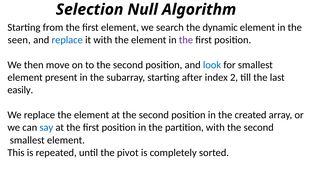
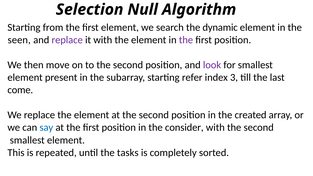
replace colour: blue -> purple (67, 40)
look colour: blue -> purple (212, 65)
after: after -> refer (192, 78)
2: 2 -> 3 (234, 78)
easily: easily -> come (20, 90)
partition: partition -> consider (184, 128)
pivot: pivot -> tasks (128, 153)
